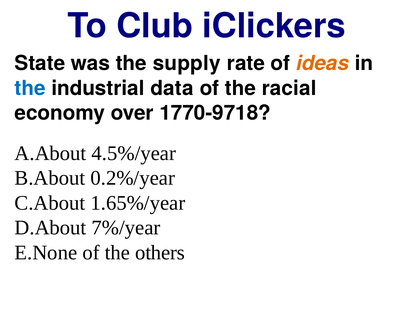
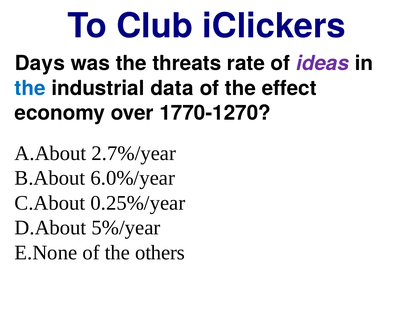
State: State -> Days (40, 63)
supply: supply -> threats (187, 63)
ideas colour: orange -> purple (323, 63)
racial: racial -> effect (289, 88)
1770-9718: 1770-9718 -> 1770-1270 (215, 113)
4.5%/year: 4.5%/year -> 2.7%/year (134, 153)
0.2%/year: 0.2%/year -> 6.0%/year (133, 178)
1.65%/year: 1.65%/year -> 0.25%/year (138, 203)
7%/year: 7%/year -> 5%/year (126, 227)
